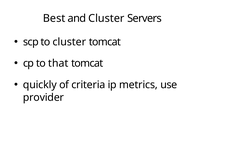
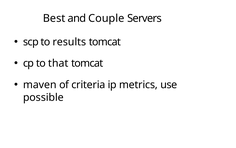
and Cluster: Cluster -> Couple (106, 18)
to cluster: cluster -> results (69, 42)
quickly: quickly -> maven (40, 85)
provider: provider -> possible (43, 97)
